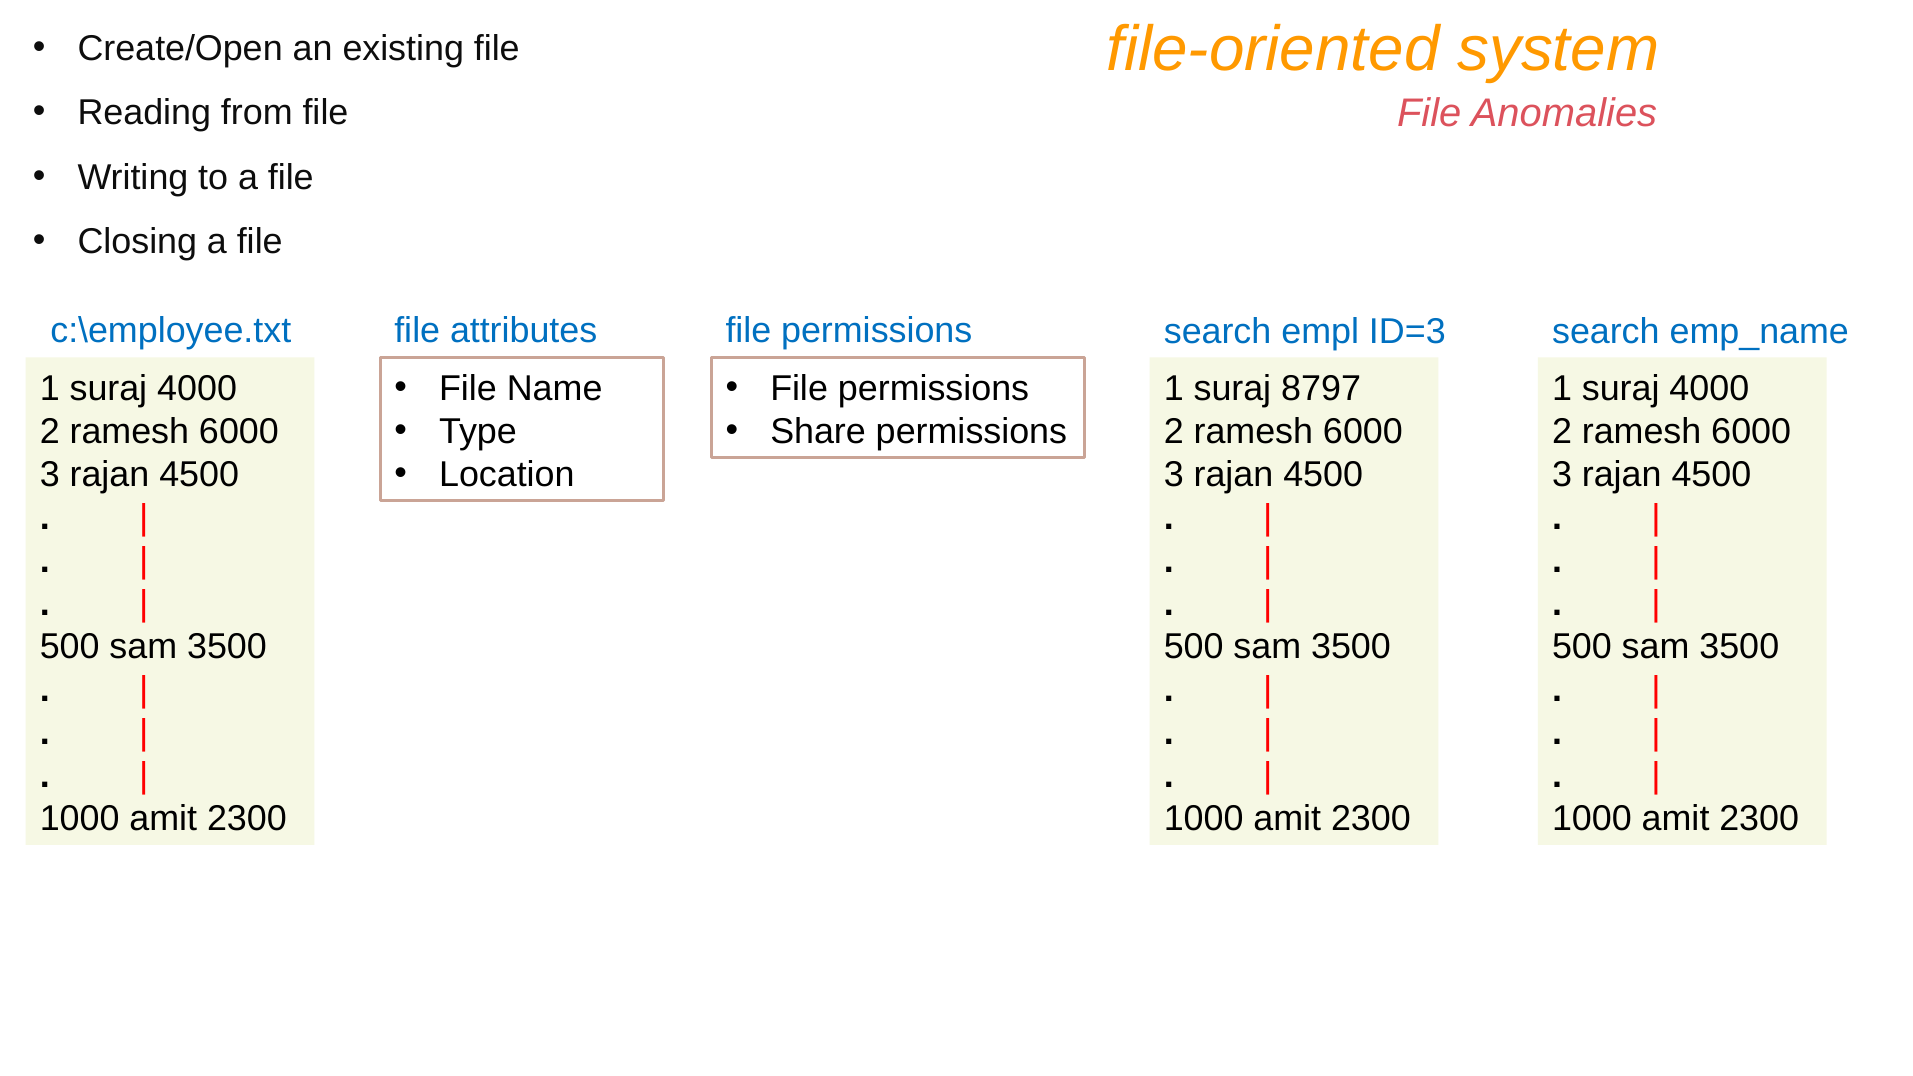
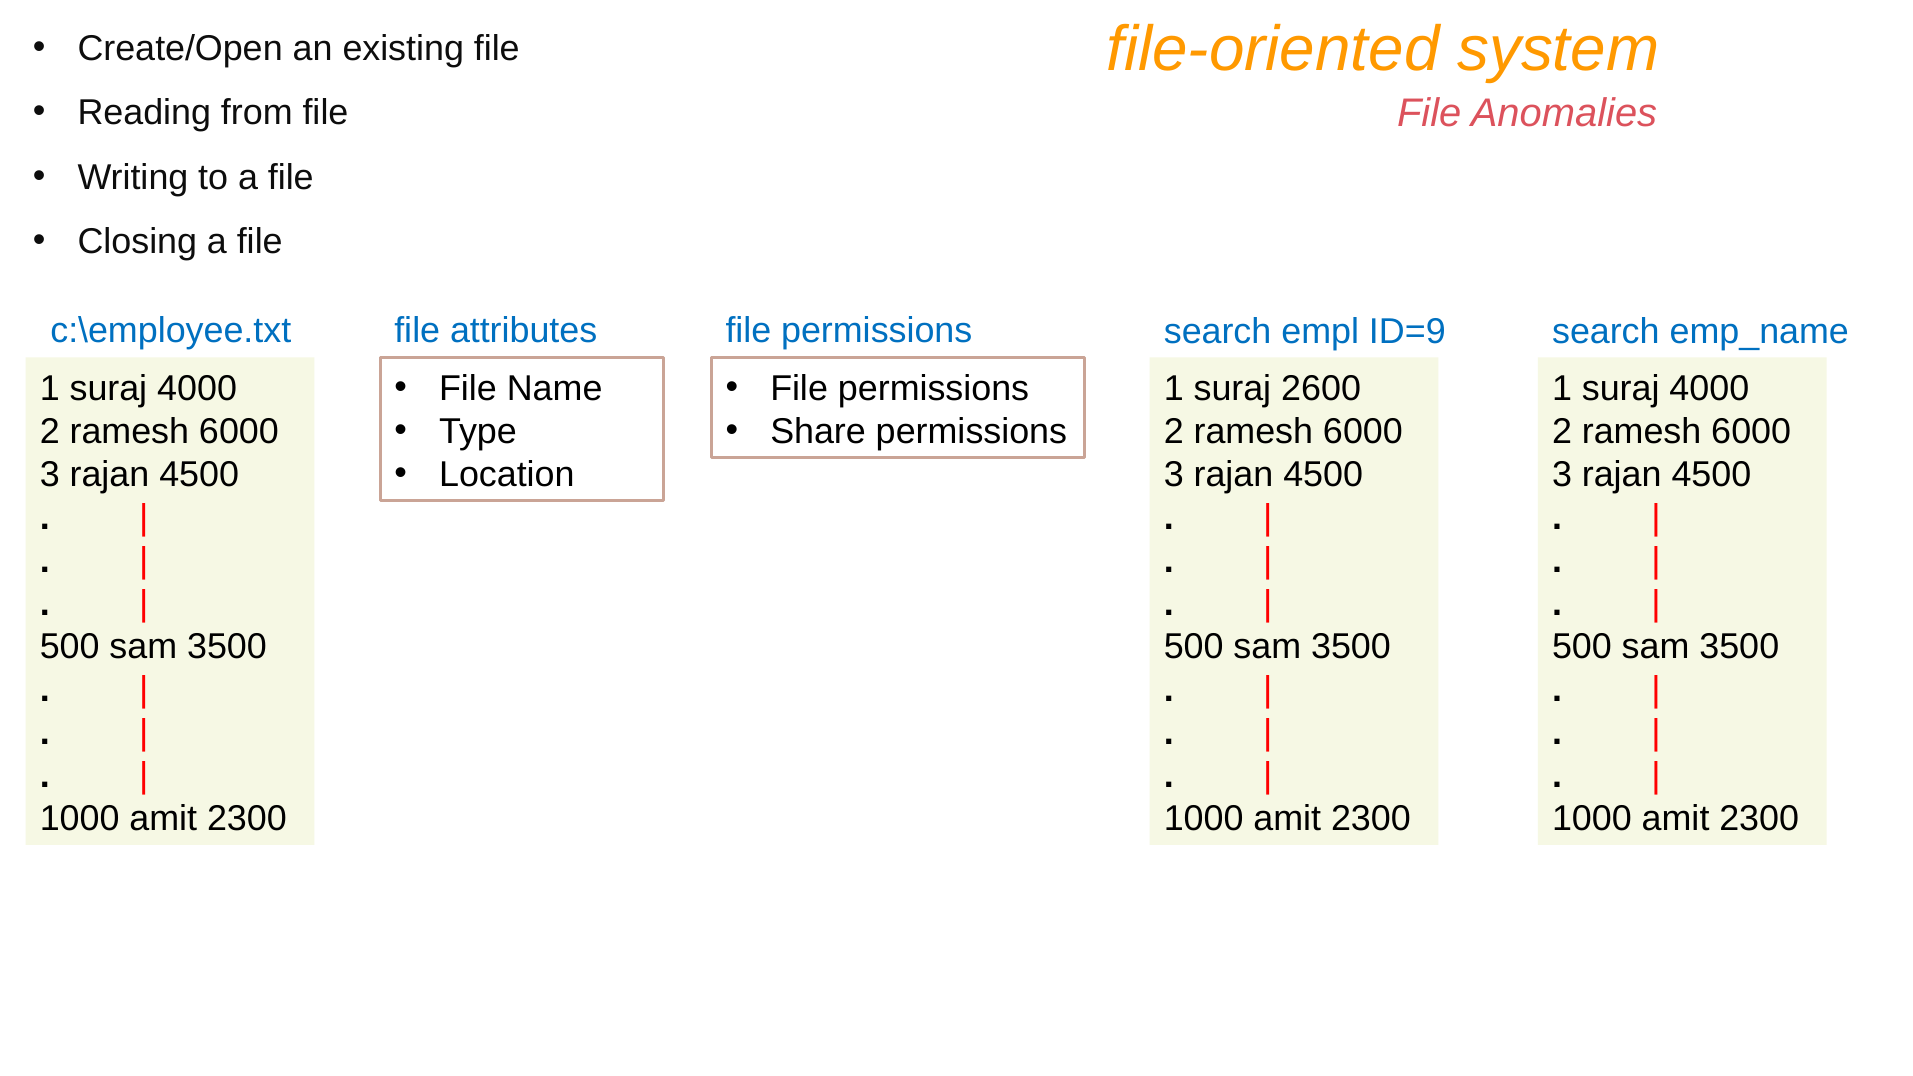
ID=3: ID=3 -> ID=9 (1407, 332)
8797: 8797 -> 2600 (1321, 389)
